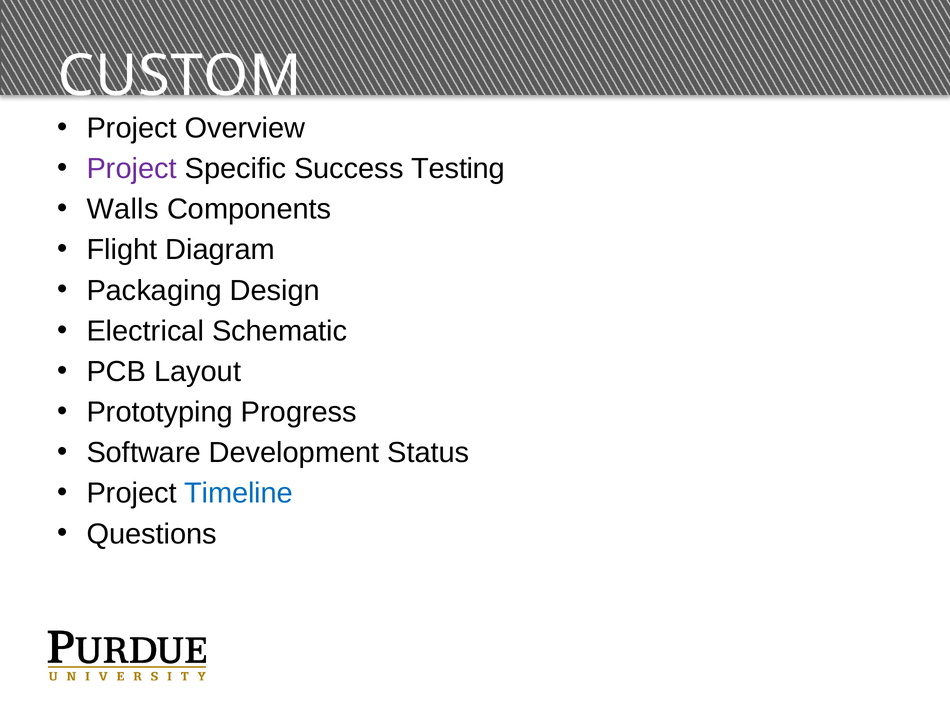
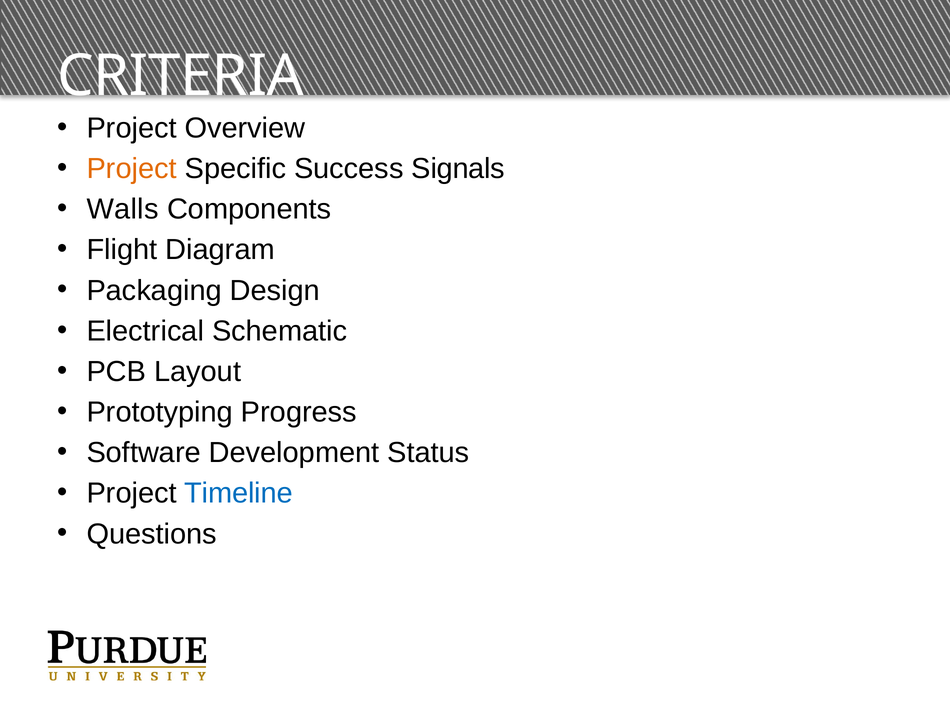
CUSTOM: CUSTOM -> CRITERIA (180, 76)
Project colour: purple -> orange (132, 169)
Testing: Testing -> Signals (458, 169)
